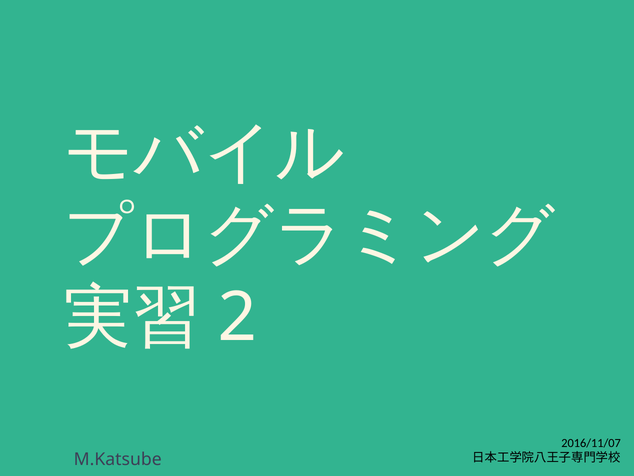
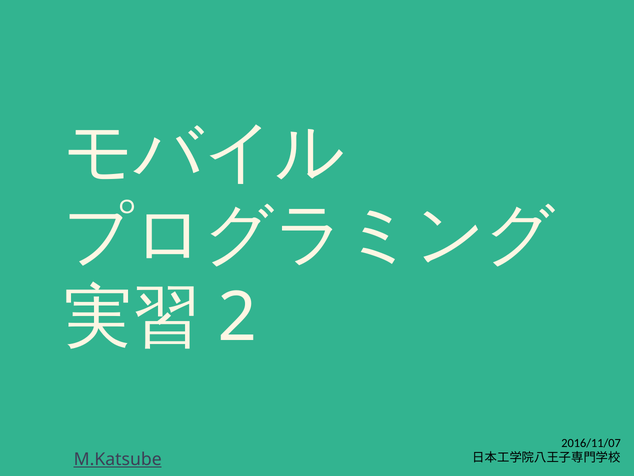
M.Katsube underline: none -> present (118, 459)
